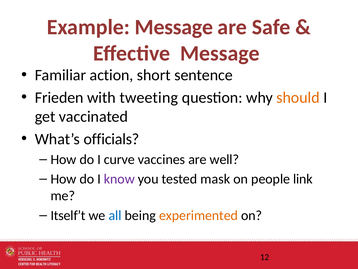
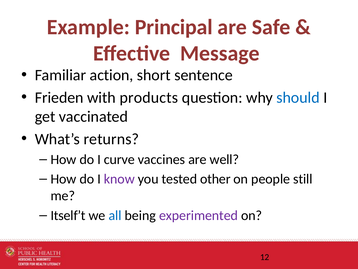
Example Message: Message -> Principal (174, 27)
tweeting: tweeting -> products (149, 97)
should colour: orange -> blue (298, 97)
officials: officials -> returns (111, 139)
mask: mask -> other (215, 179)
link: link -> still (303, 179)
experimented colour: orange -> purple (199, 215)
